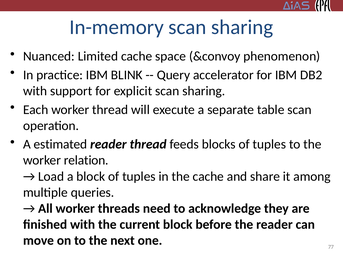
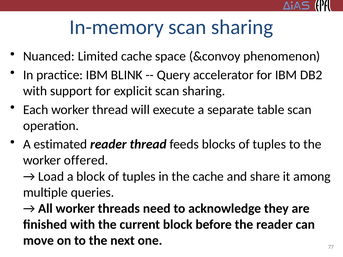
relation: relation -> offered (86, 161)
